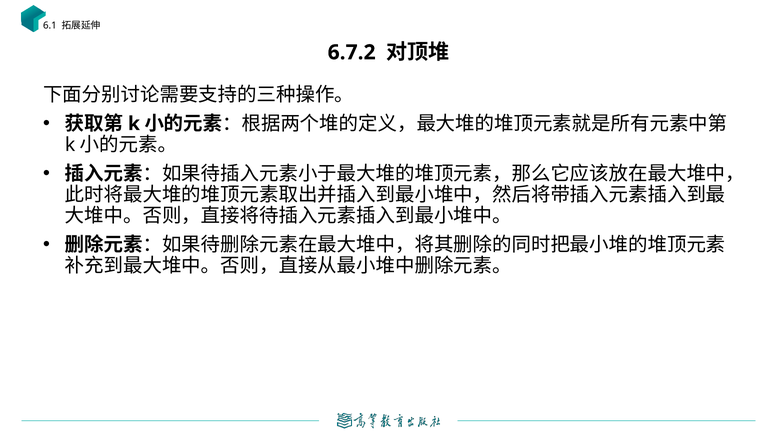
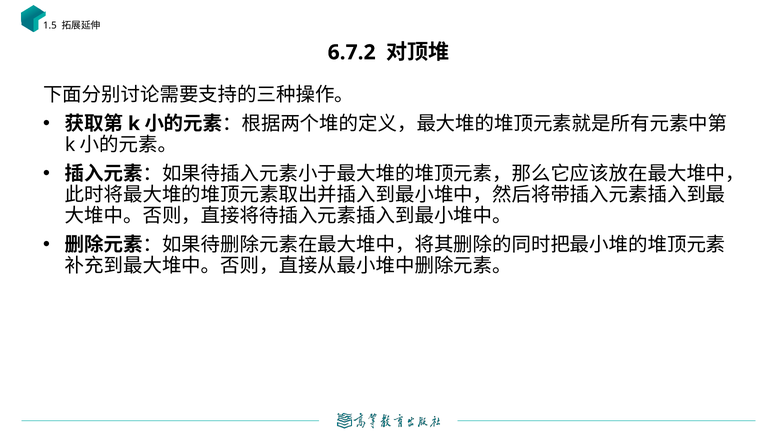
6.1: 6.1 -> 1.5 (50, 25)
